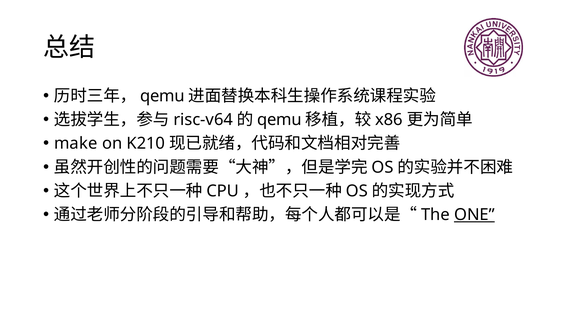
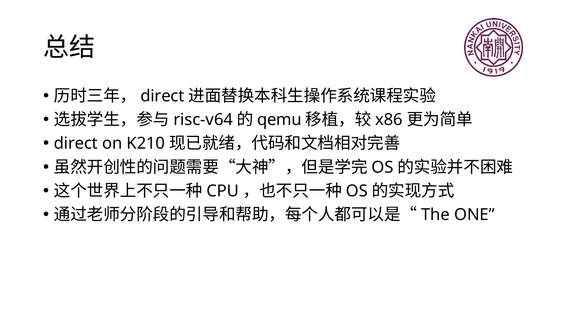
qemu: qemu -> direct (162, 96)
make: make -> direct (76, 143)
ONE underline: present -> none (474, 215)
